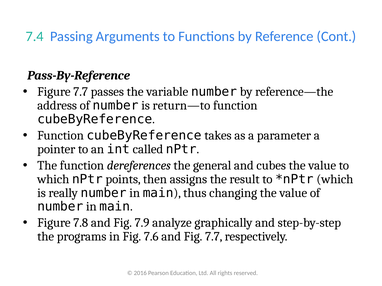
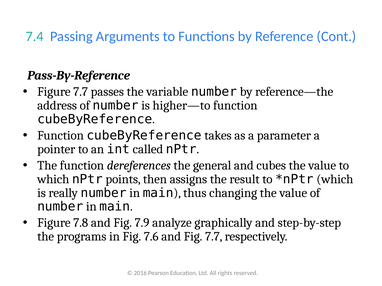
return—to: return—to -> higher—to (181, 106)
